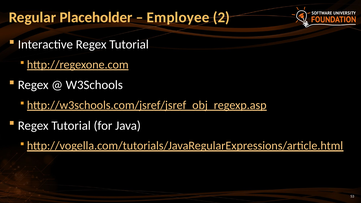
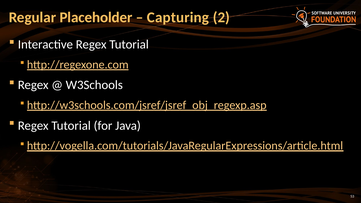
Employee: Employee -> Capturing (178, 18)
